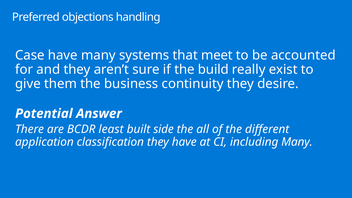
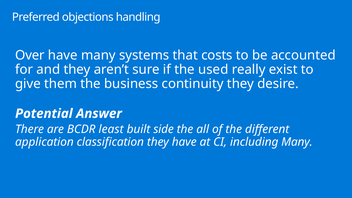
Case: Case -> Over (30, 55)
meet: meet -> costs (217, 55)
build: build -> used (213, 70)
